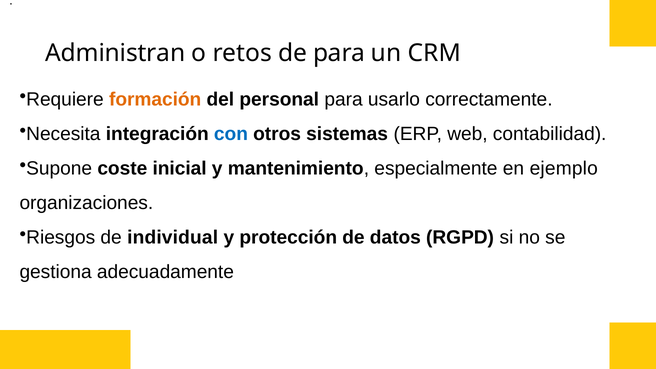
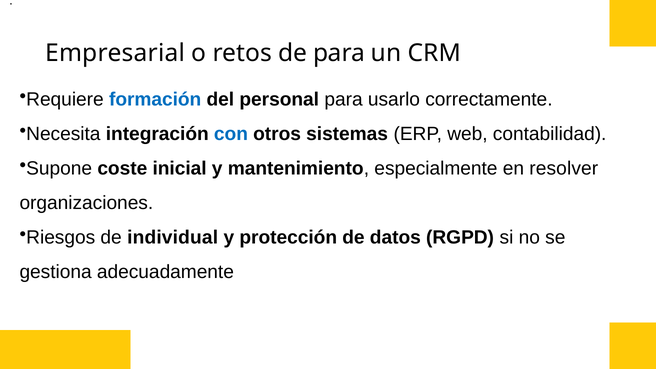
Administran: Administran -> Empresarial (115, 53)
formación colour: orange -> blue (155, 100)
ejemplo: ejemplo -> resolver (564, 168)
